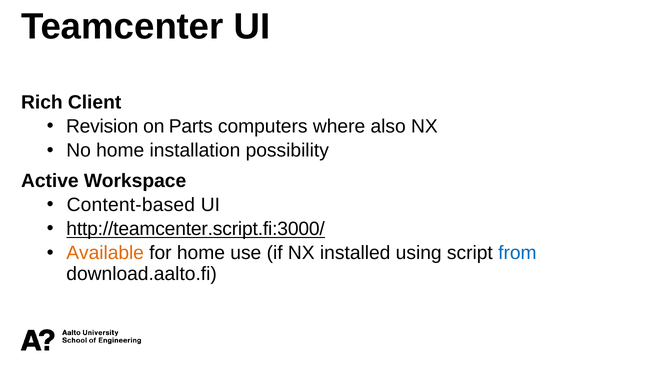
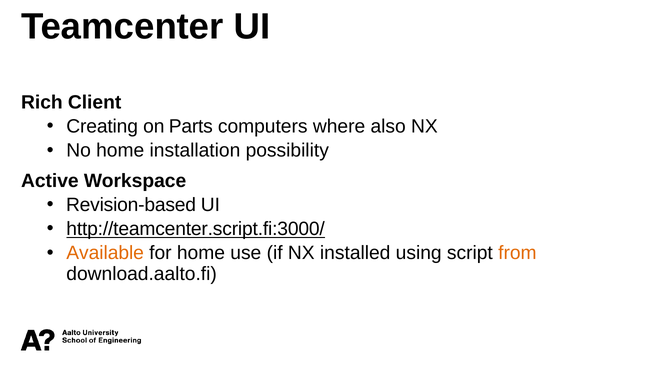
Revision: Revision -> Creating (102, 126)
Content-based: Content-based -> Revision-based (131, 205)
from colour: blue -> orange (517, 253)
